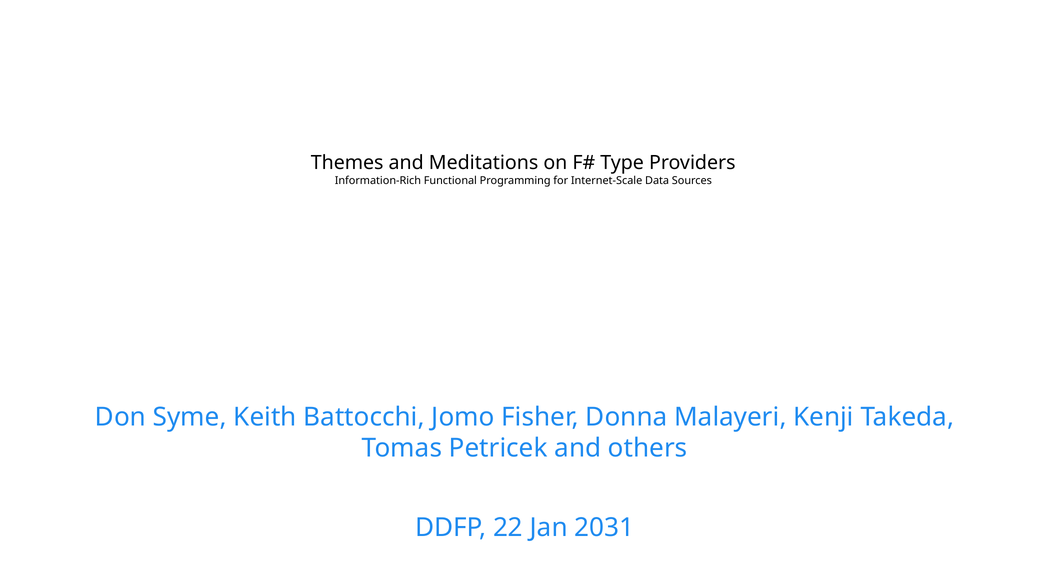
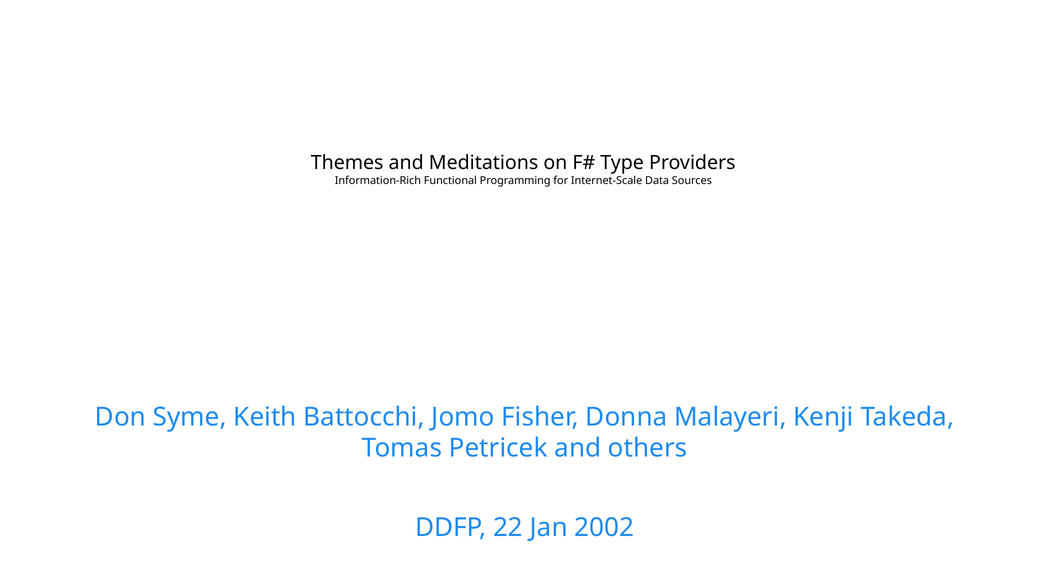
2031: 2031 -> 2002 (604, 528)
